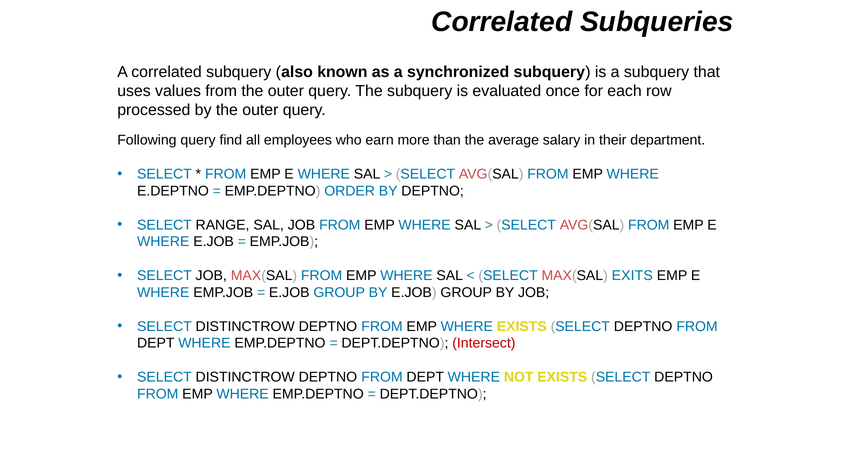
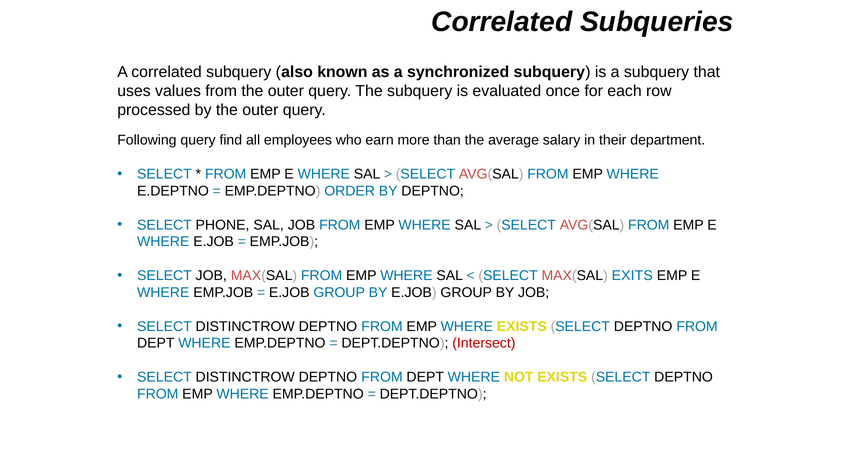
RANGE: RANGE -> PHONE (223, 225)
